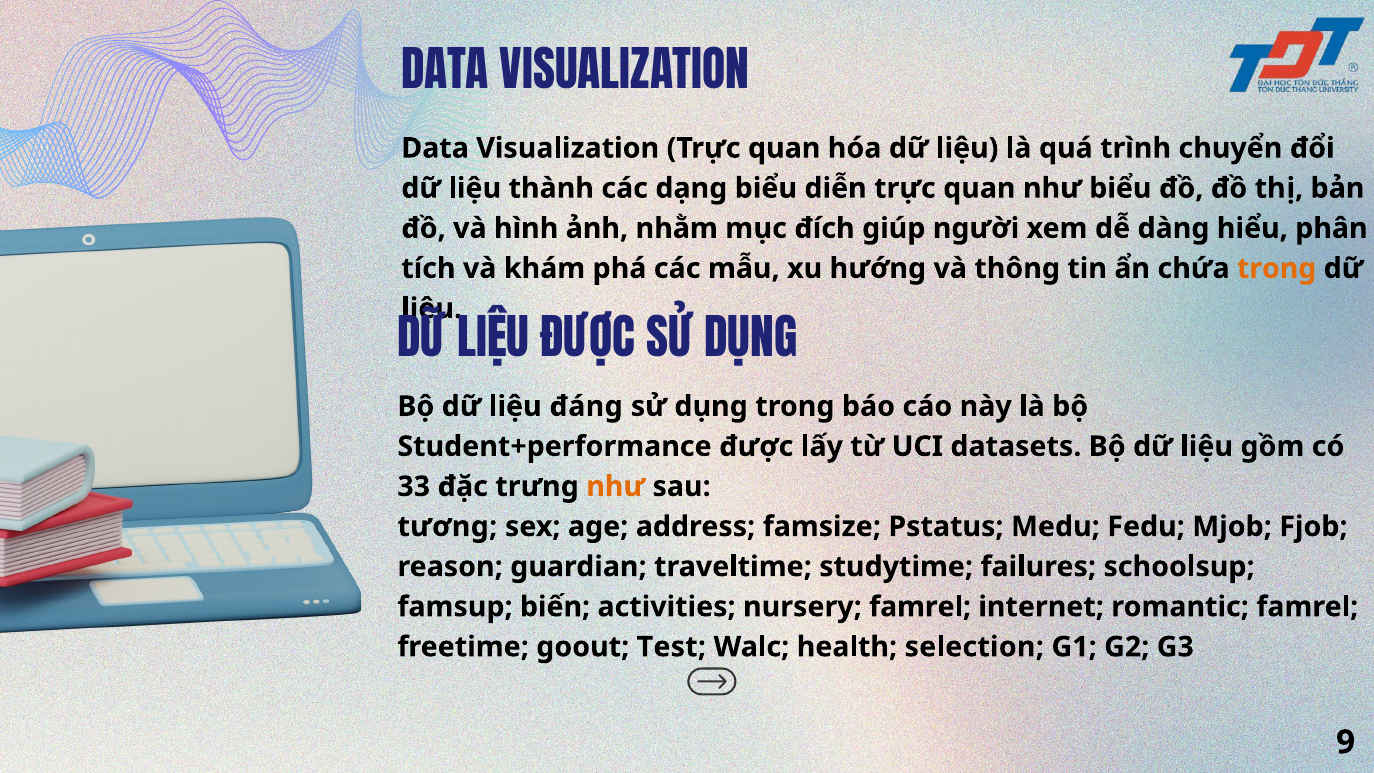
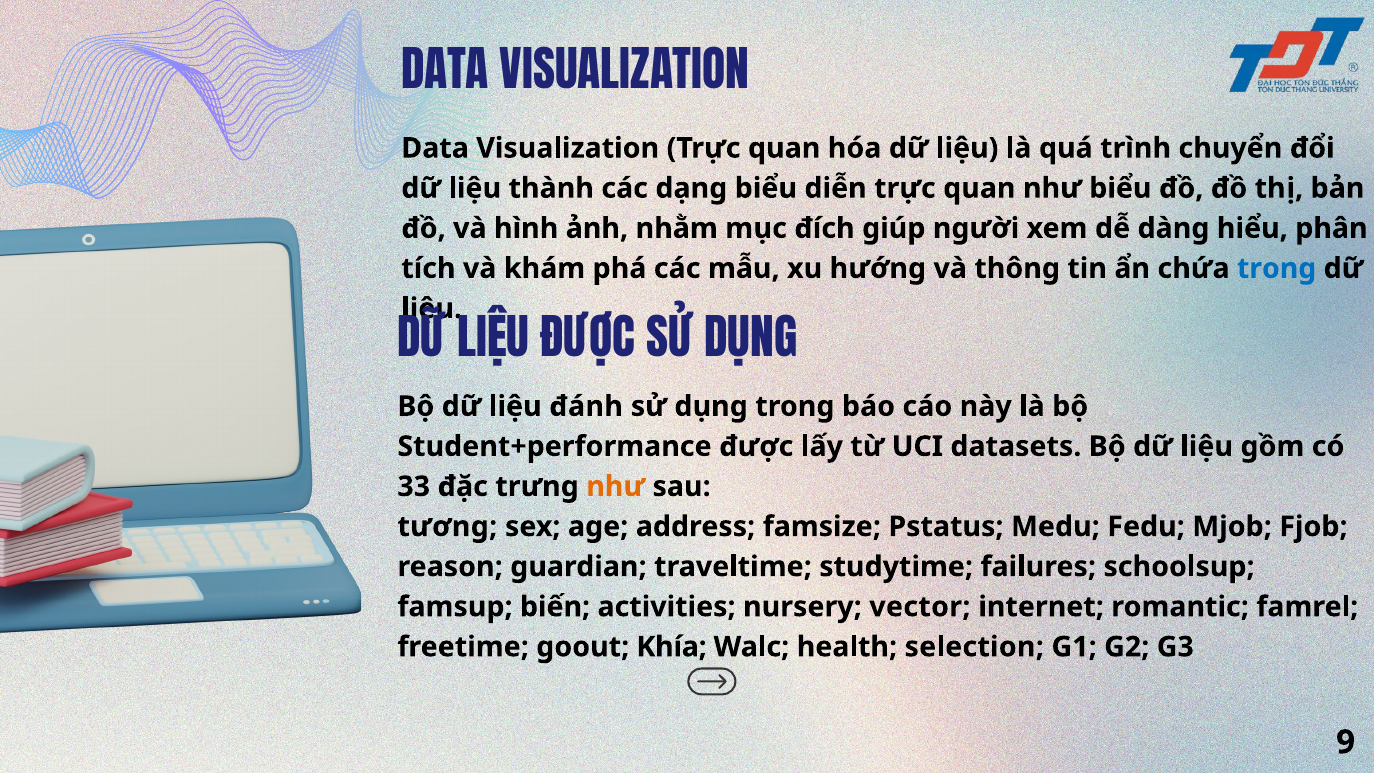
trong colour: orange -> blue (1277, 268)
đáng: đáng -> đánh (586, 406)
nursery famrel: famrel -> vector (920, 607)
Test: Test -> Khía (672, 647)
